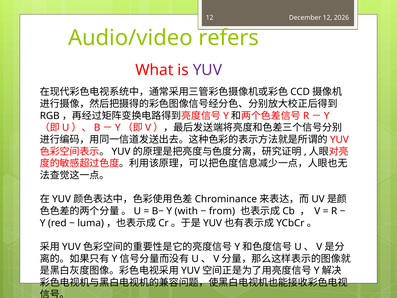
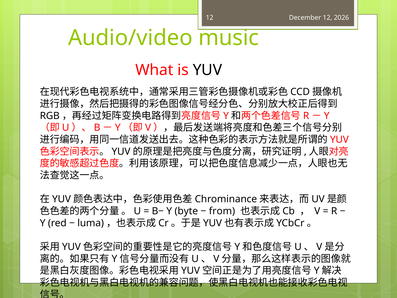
refers: refers -> music (229, 38)
YUV colour: purple -> black (207, 70)
with: with -> byte (186, 211)
